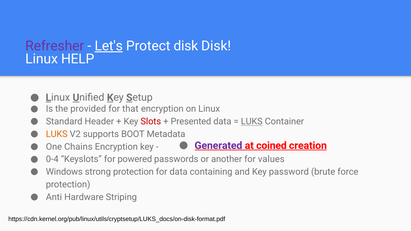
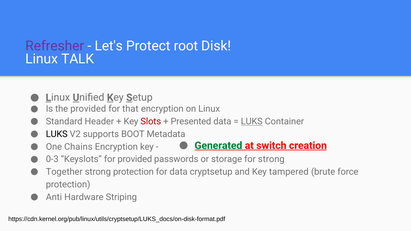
Let's underline: present -> none (109, 46)
Protect disk: disk -> root (186, 46)
HELP: HELP -> TALK (78, 59)
LUKS colour: orange -> black (57, 134)
Generated colour: purple -> green (218, 146)
coined: coined -> switch (271, 146)
0-4: 0-4 -> 0-3 (52, 159)
for powered: powered -> provided (135, 159)
another: another -> storage (227, 159)
for values: values -> strong (271, 159)
Windows: Windows -> Together (64, 172)
containing: containing -> cryptsetup (211, 172)
password: password -> tampered (289, 172)
